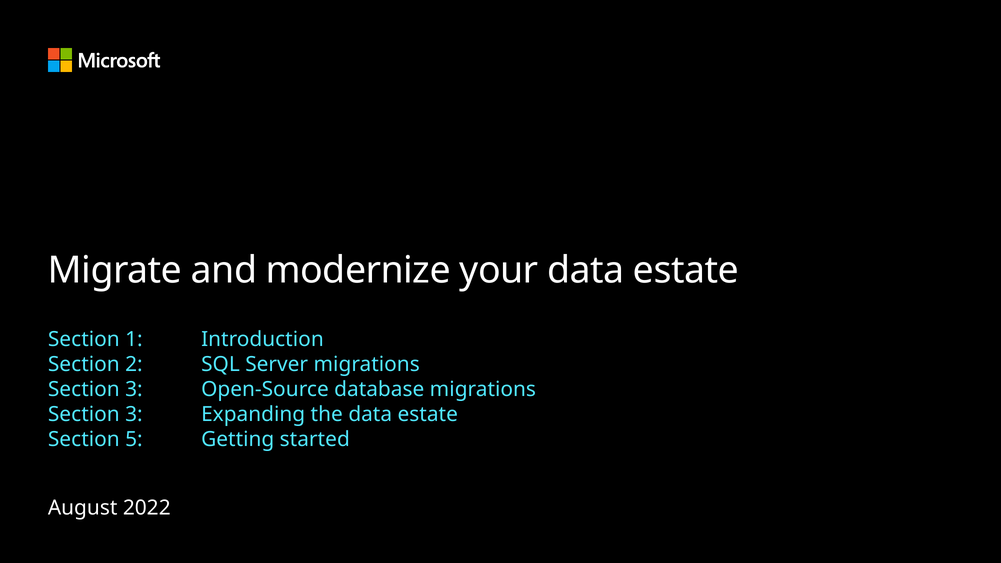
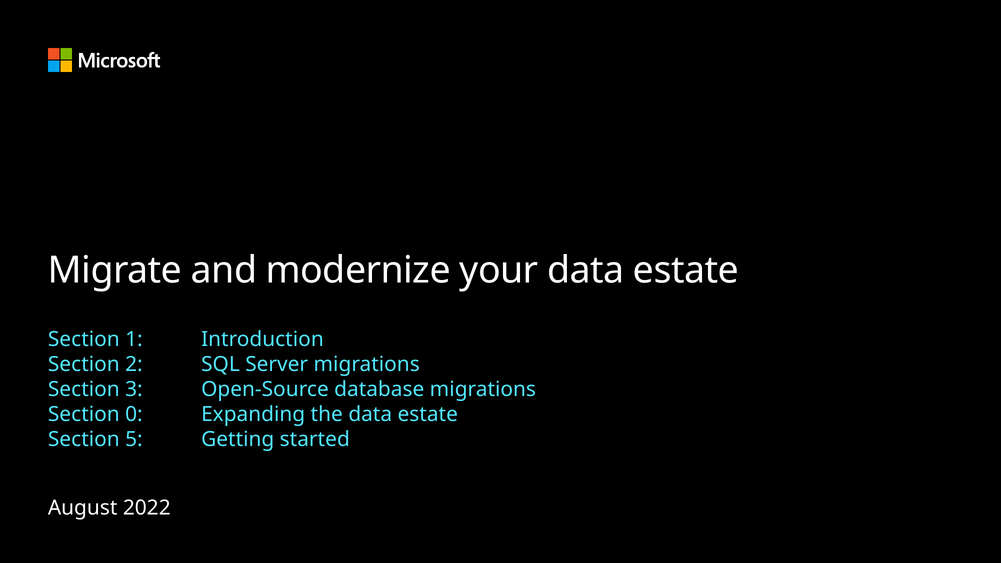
3: 3 -> 0 (134, 414)
